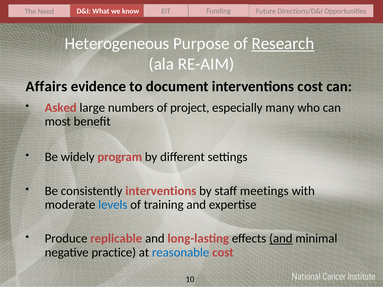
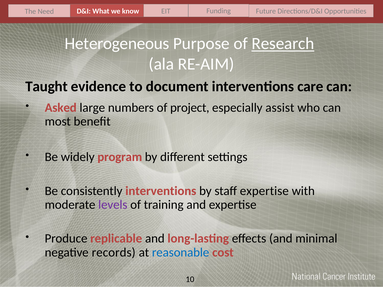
Affairs: Affairs -> Taught (47, 86)
interventions cost: cost -> care (310, 86)
many: many -> assist (280, 108)
staff meetings: meetings -> expertise (264, 191)
levels colour: blue -> purple (113, 205)
and underline: present -> none (281, 239)
practice: practice -> records (114, 253)
